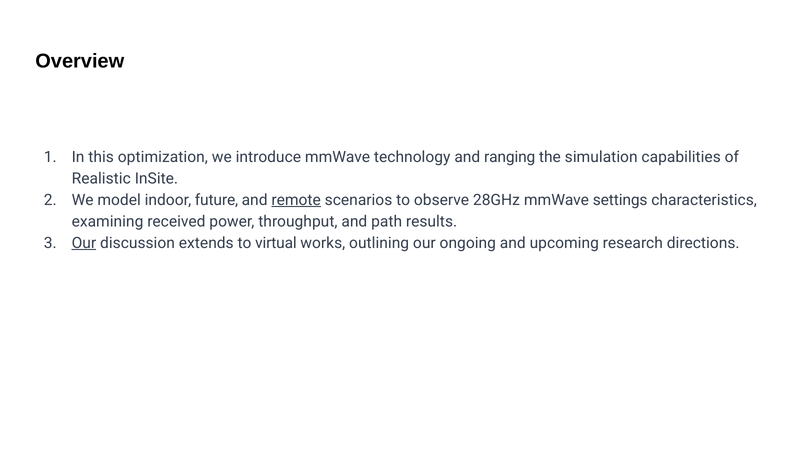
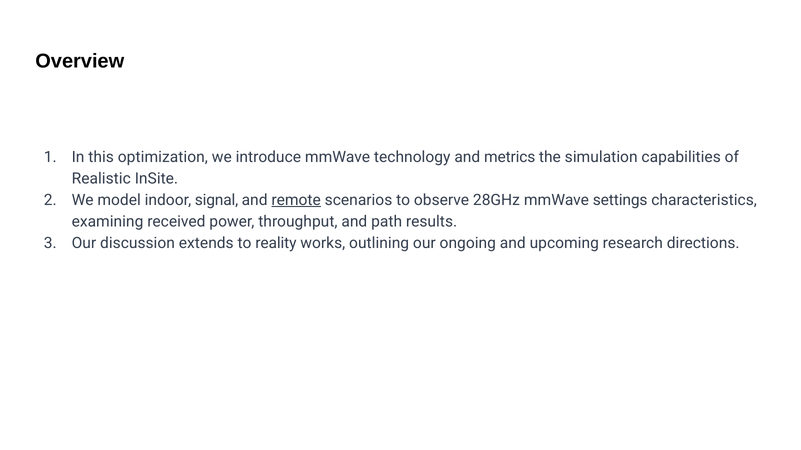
ranging: ranging -> metrics (510, 157)
future: future -> signal (217, 200)
Our underline: present -> none (84, 243)
virtual: virtual -> reality (276, 243)
